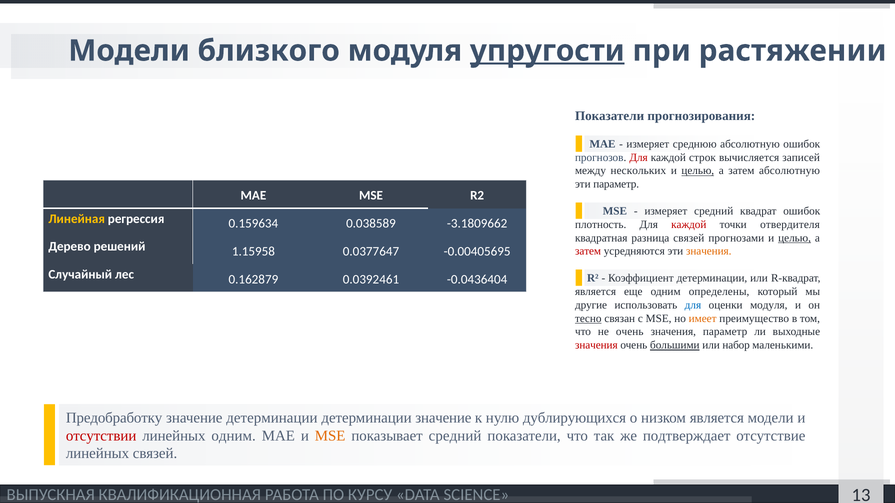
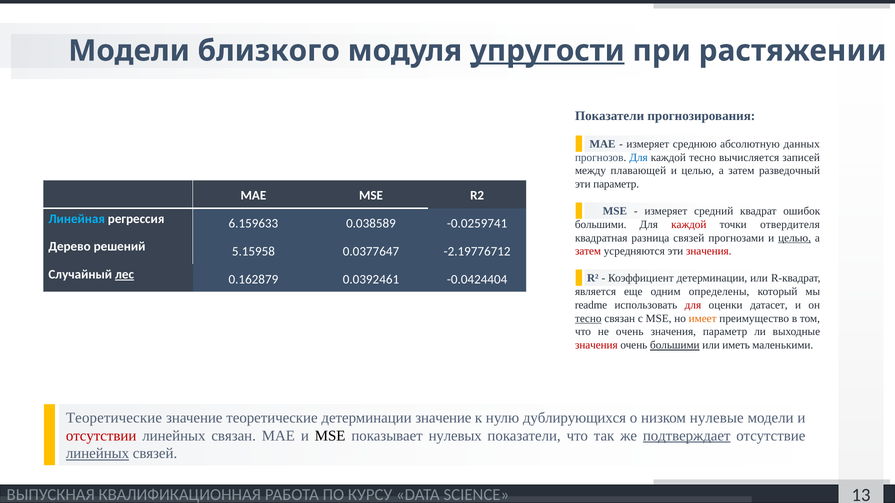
ошибок: ошибок -> данных (802, 144)
Для colour: red -> blue (639, 158)
каждой строк: строк -> тесно (702, 158)
нескольких: нескольких -> плавающей (638, 171)
целью underline: present -> none (698, 171)
затем абсолютную: абсолютную -> разведочный (790, 171)
Линейная colour: yellow -> light blue (77, 219)
0.159634: 0.159634 -> 6.159633 (253, 224)
-3.1809662: -3.1809662 -> -0.0259741 (477, 224)
плотность: плотность -> большими (601, 225)
1.15958: 1.15958 -> 5.15958 (253, 252)
-0.00405695: -0.00405695 -> -2.19776712 (477, 252)
значения colour: orange -> red (709, 251)
лес underline: none -> present (125, 275)
-0.0436404: -0.0436404 -> -0.0424404 (477, 280)
другие: другие -> readme (591, 305)
для colour: blue -> red (693, 305)
оценки модуля: модуля -> датасет (769, 305)
набор: набор -> иметь (736, 345)
Предобработку: Предобработку -> Теоретические (114, 418)
значение детерминации: детерминации -> теоретические (272, 418)
низком является: является -> нулевые (717, 418)
линейных одним: одним -> связан (234, 436)
MSE colour: orange -> black (330, 436)
показывает средний: средний -> нулевых (455, 436)
подтверждает underline: none -> present (687, 436)
линейных underline: none -> present (98, 454)
